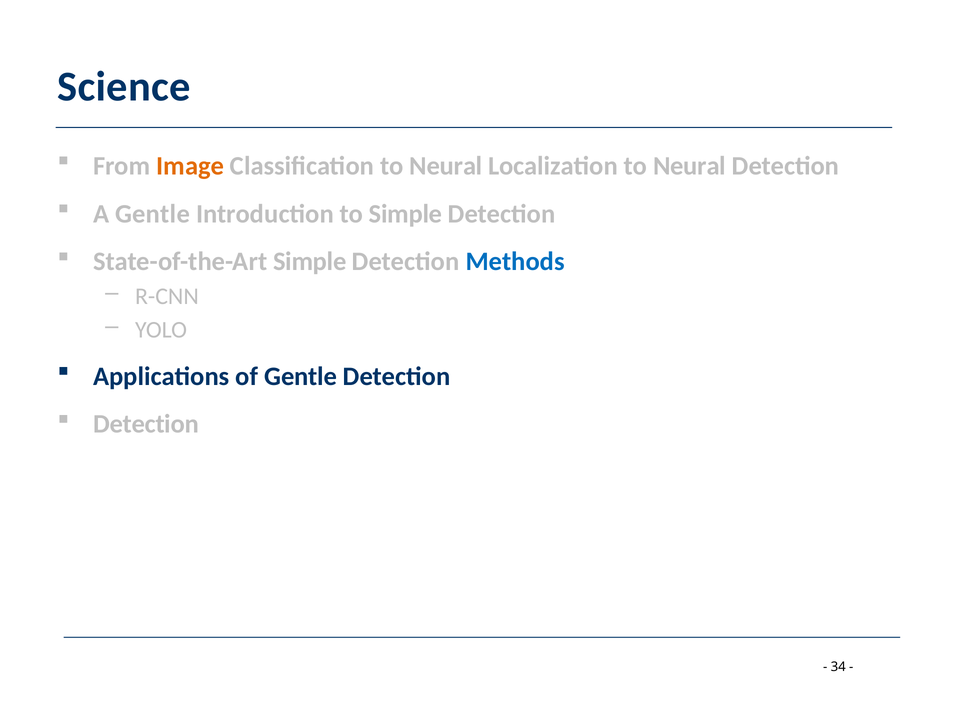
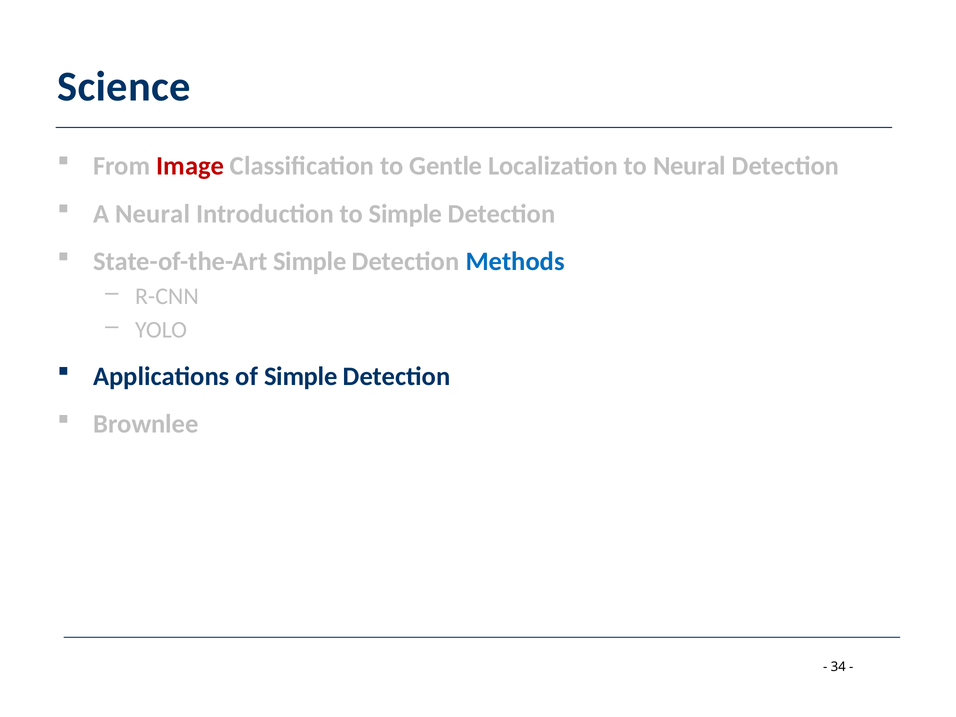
Image colour: orange -> red (190, 166)
Classification to Neural: Neural -> Gentle (446, 166)
A Gentle: Gentle -> Neural (153, 214)
of Gentle: Gentle -> Simple (301, 376)
Detection: Detection -> Brownlee (146, 424)
